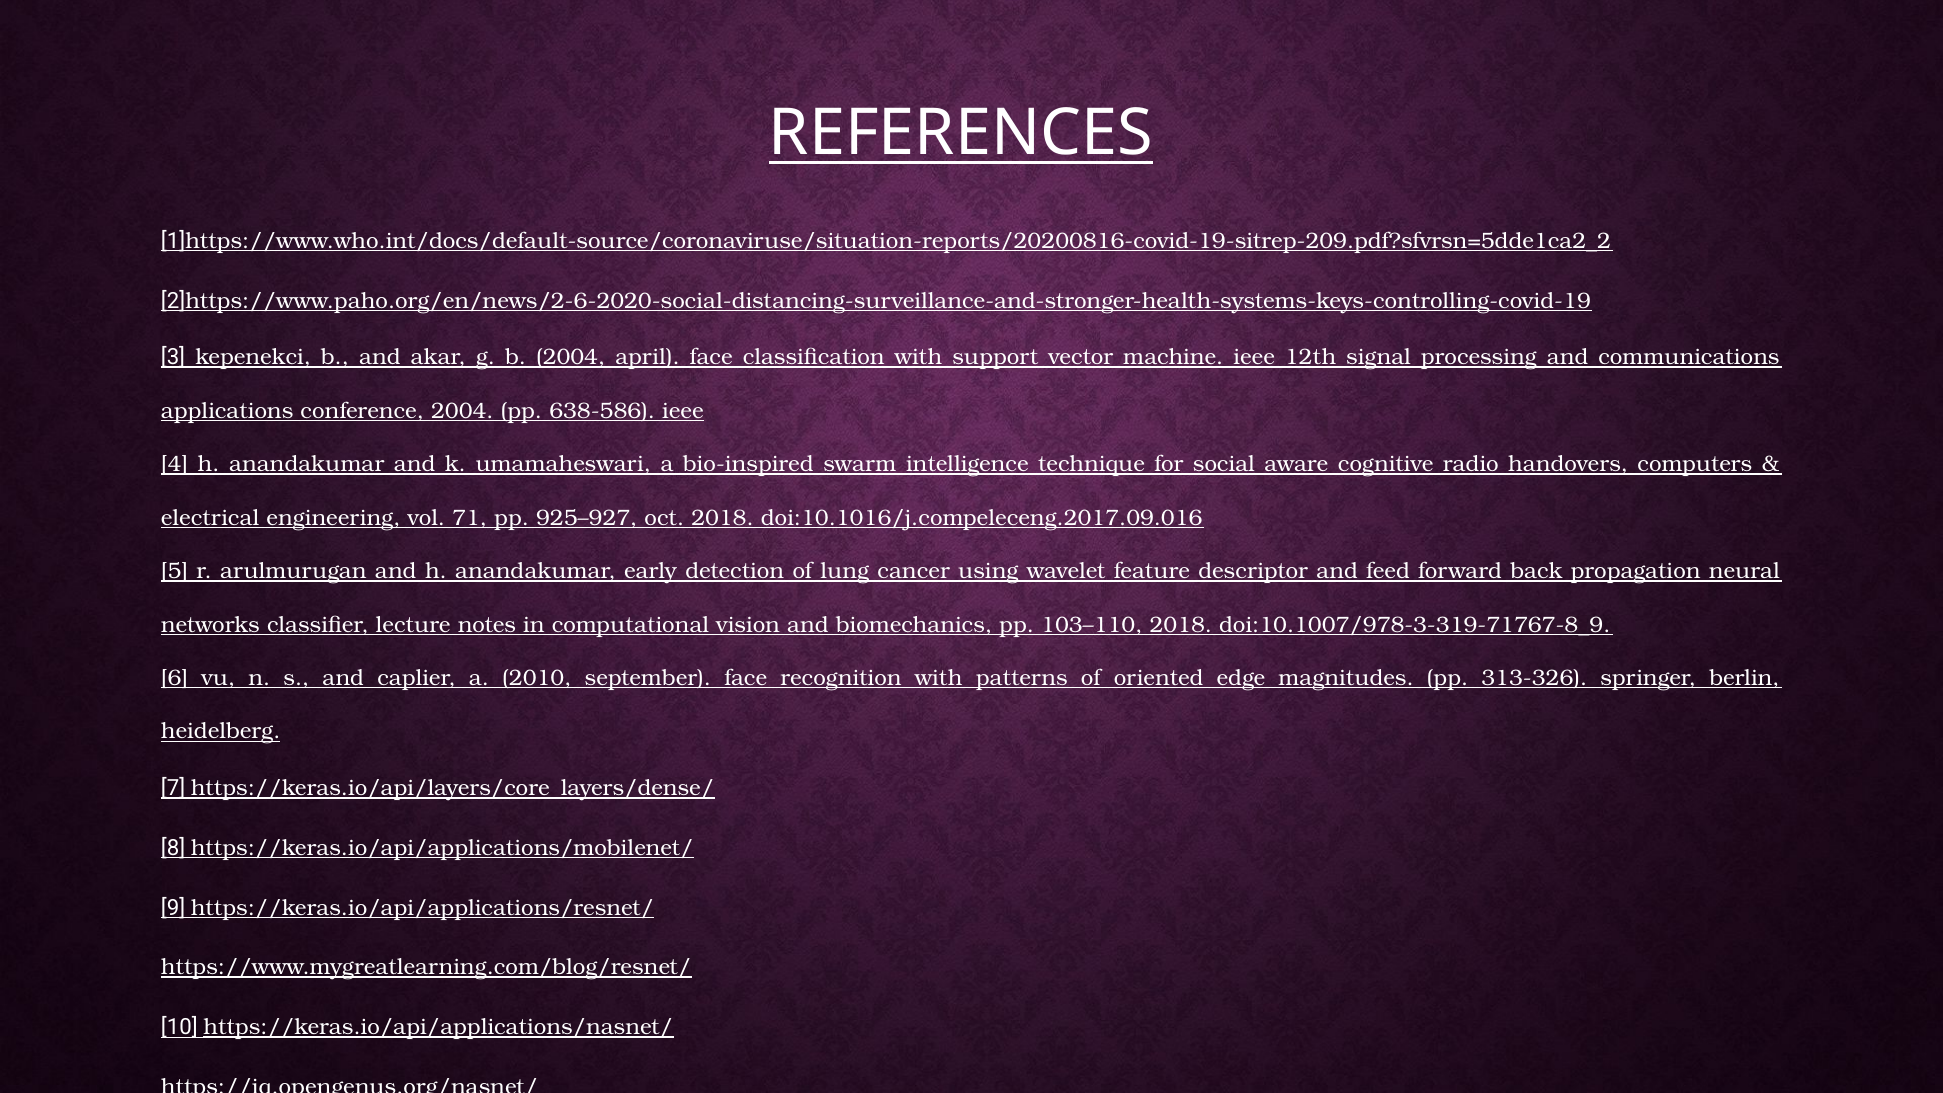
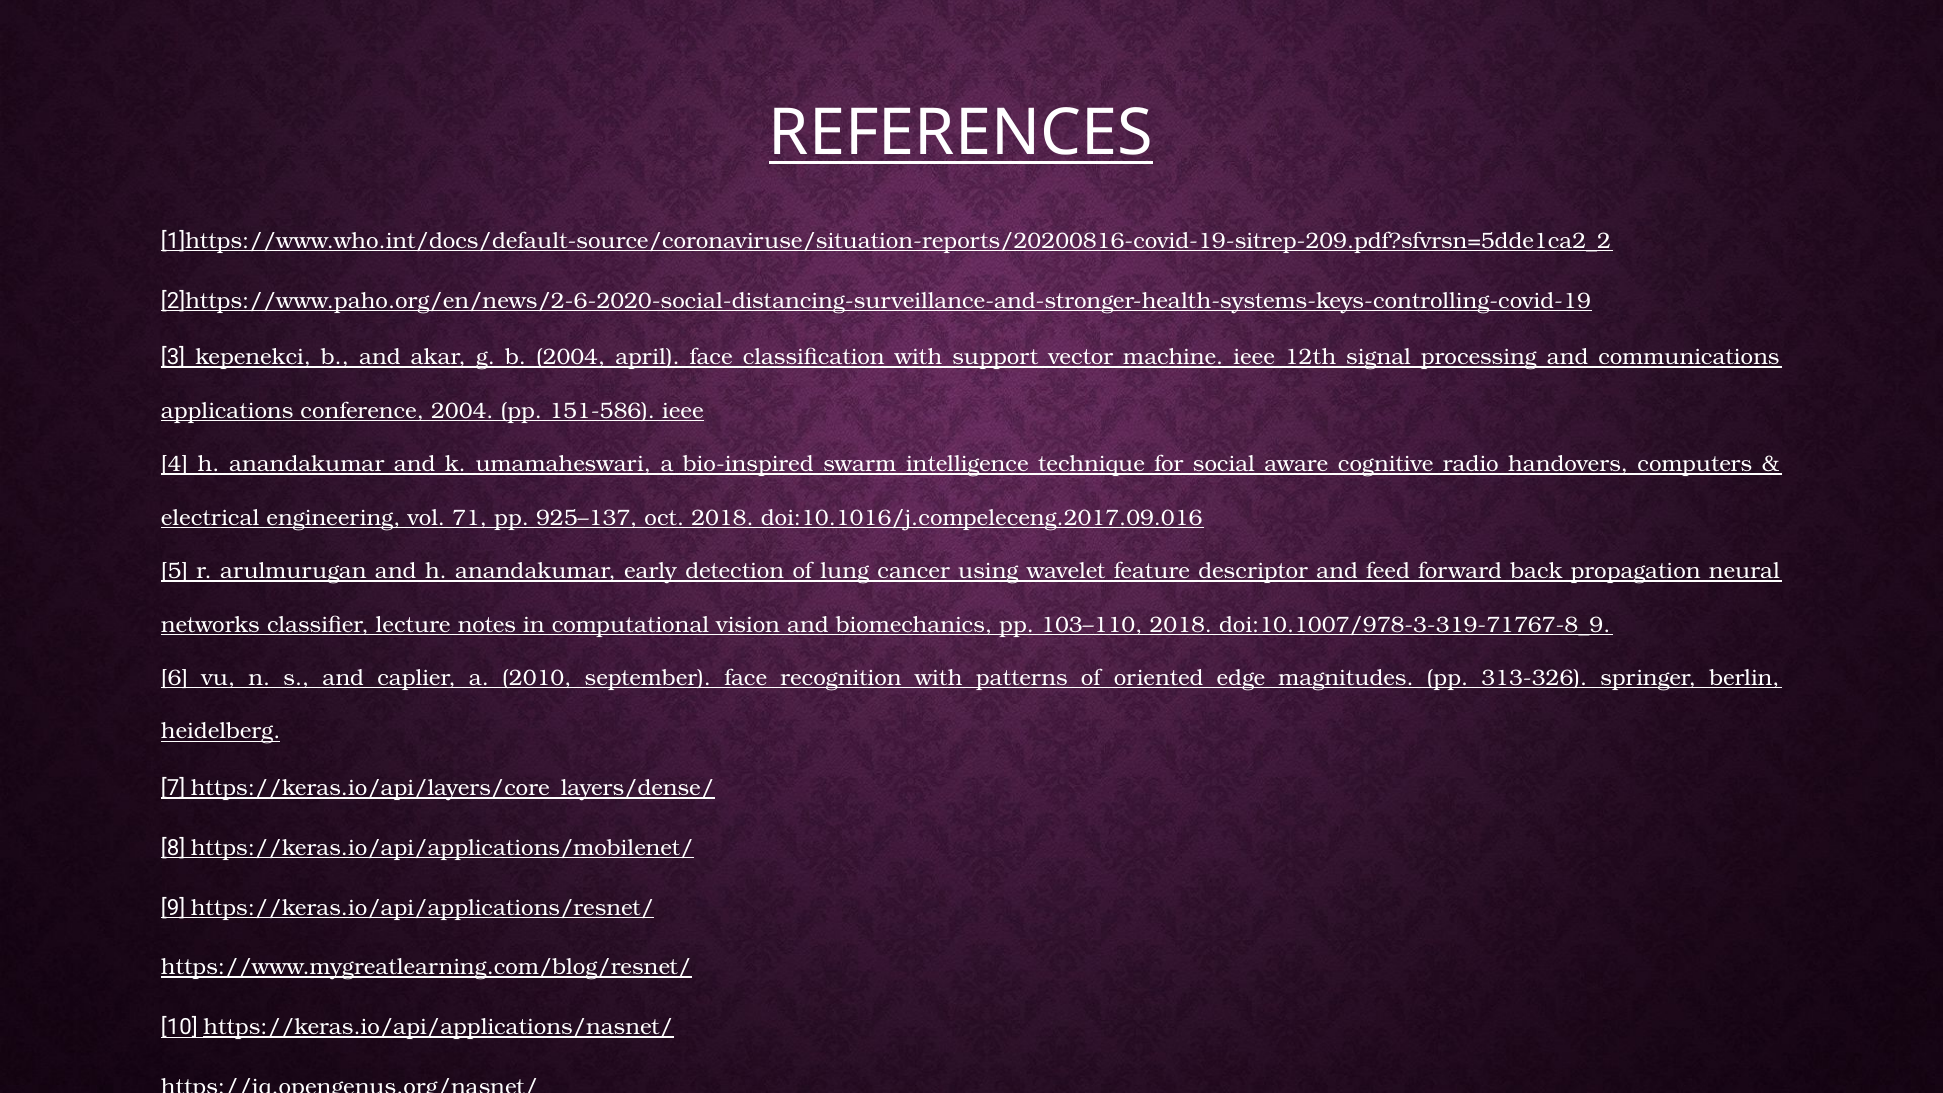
638-586: 638-586 -> 151-586 (602, 411)
925–927: 925–927 -> 925–137 (587, 518)
